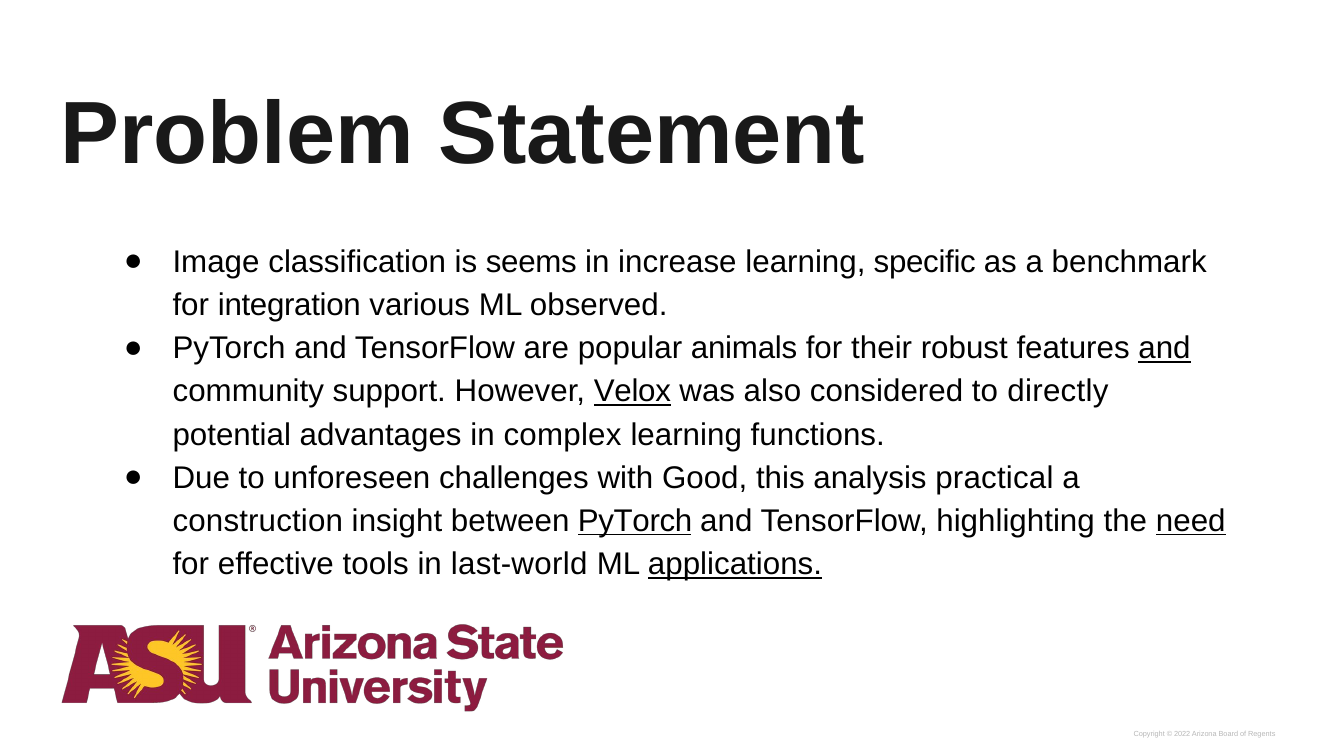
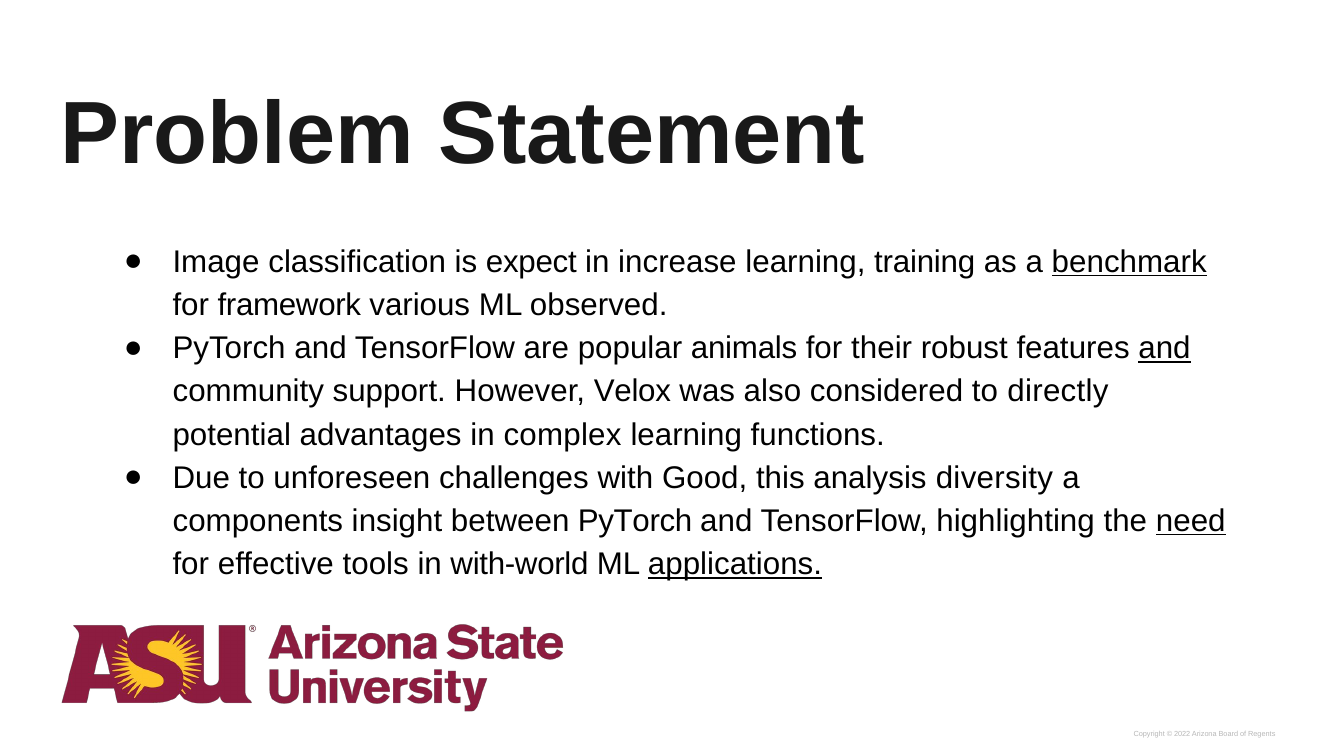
seems: seems -> expect (531, 262)
specific: specific -> training (925, 262)
benchmark underline: none -> present (1129, 262)
integration: integration -> framework (289, 305)
Velox underline: present -> none (632, 391)
practical: practical -> diversity (994, 477)
construction: construction -> components (258, 521)
PyTorch underline: present -> none (635, 521)
last-world: last-world -> with-world (519, 564)
